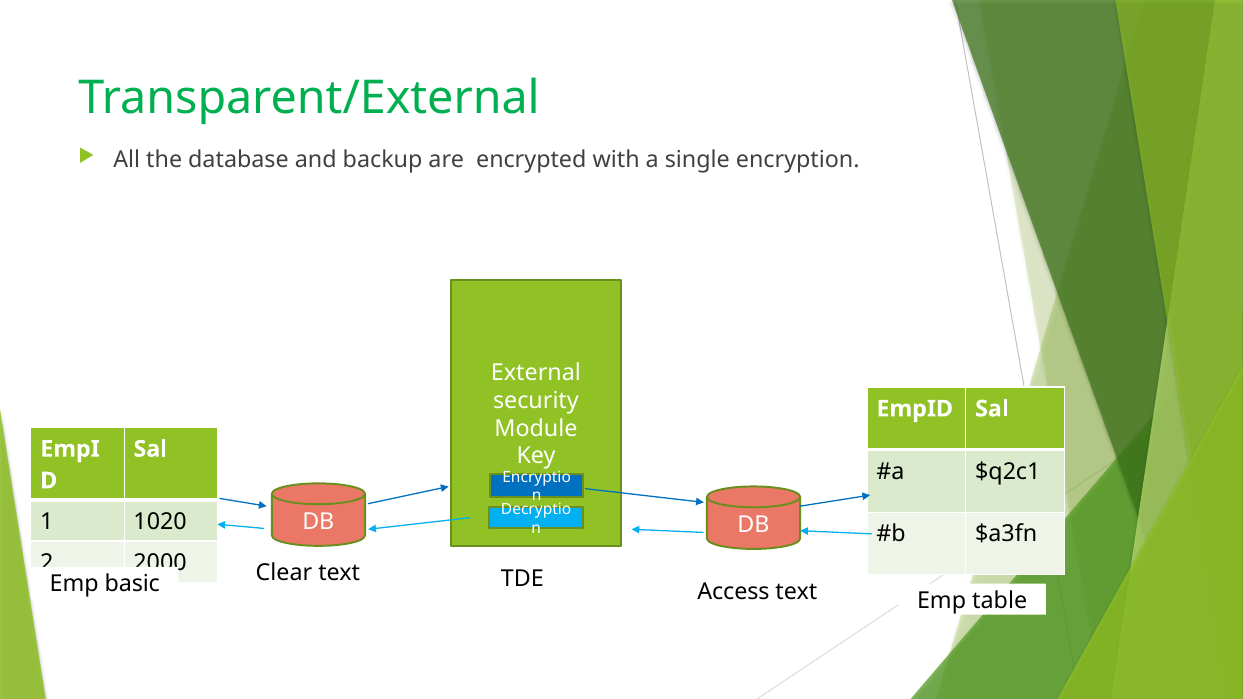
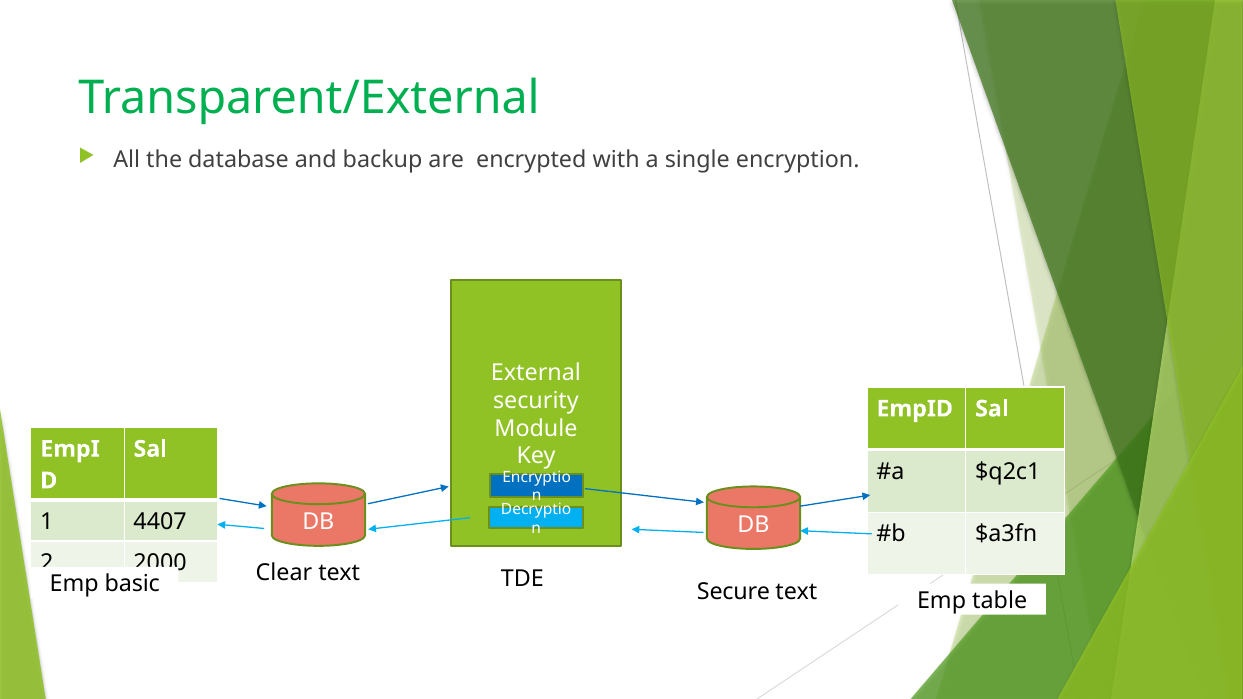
1020: 1020 -> 4407 (160, 522)
Access: Access -> Secure (734, 592)
